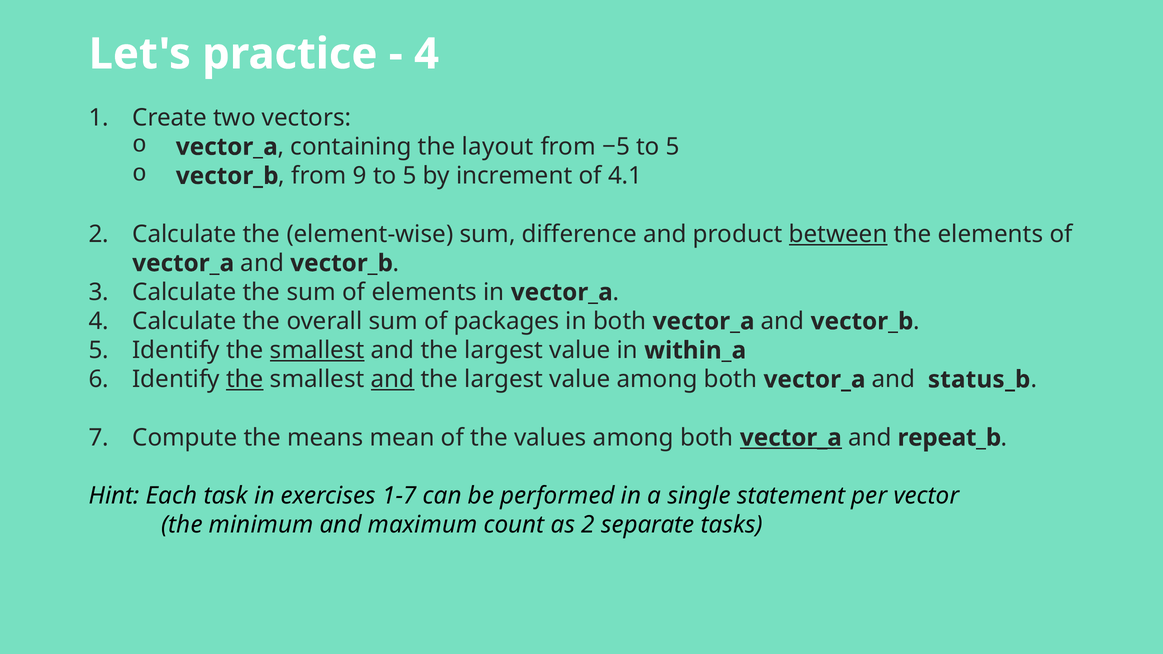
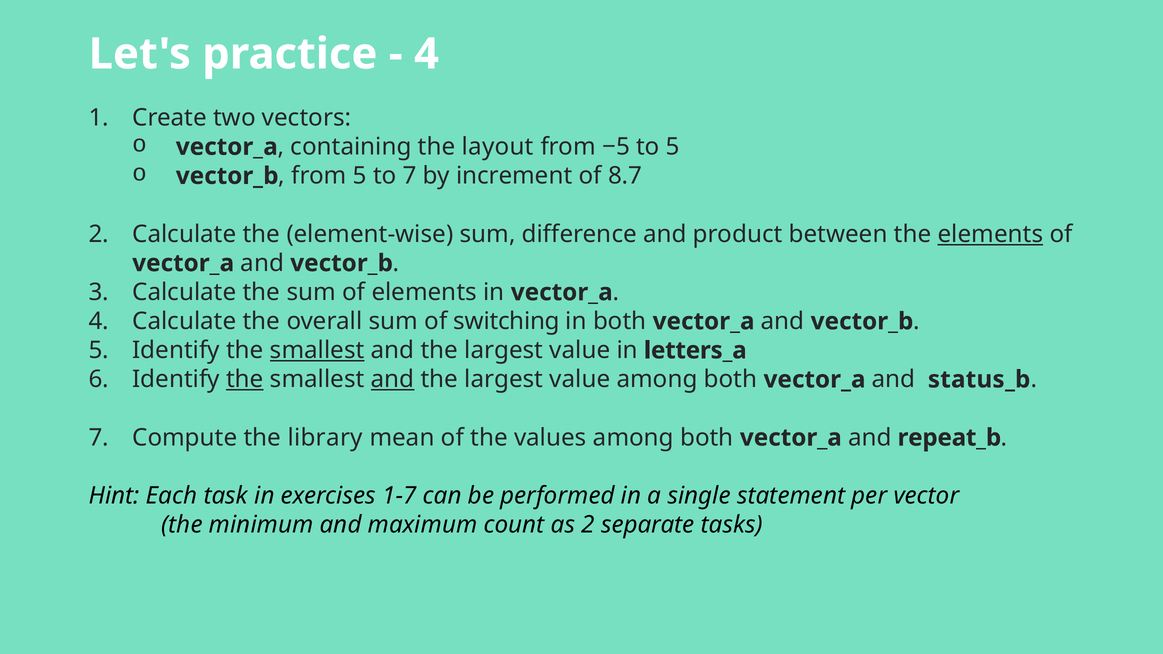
from 9: 9 -> 5 (360, 176)
5: 5 -> 7 (410, 176)
4.1: 4.1 -> 8.7 (625, 176)
between underline: present -> none (838, 234)
elements underline: none -> present (990, 234)
packages: packages -> switching (507, 321)
within_a: within_a -> letters_a (695, 351)
means: means -> library (325, 438)
vector_a underline: present -> none (791, 438)
